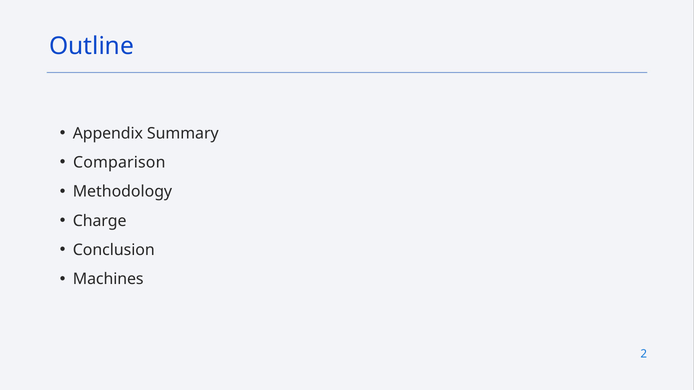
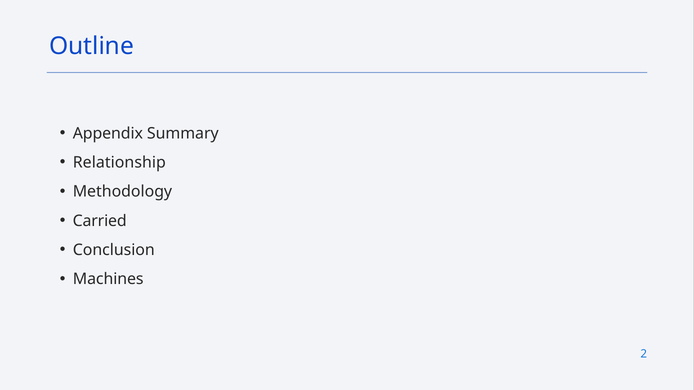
Comparison: Comparison -> Relationship (119, 163)
Charge: Charge -> Carried (100, 221)
